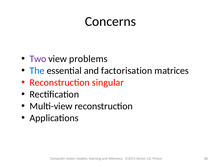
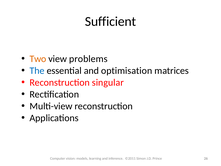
Concerns: Concerns -> Sufficient (110, 21)
Two colour: purple -> orange (38, 59)
factorisation: factorisation -> optimisation (127, 71)
